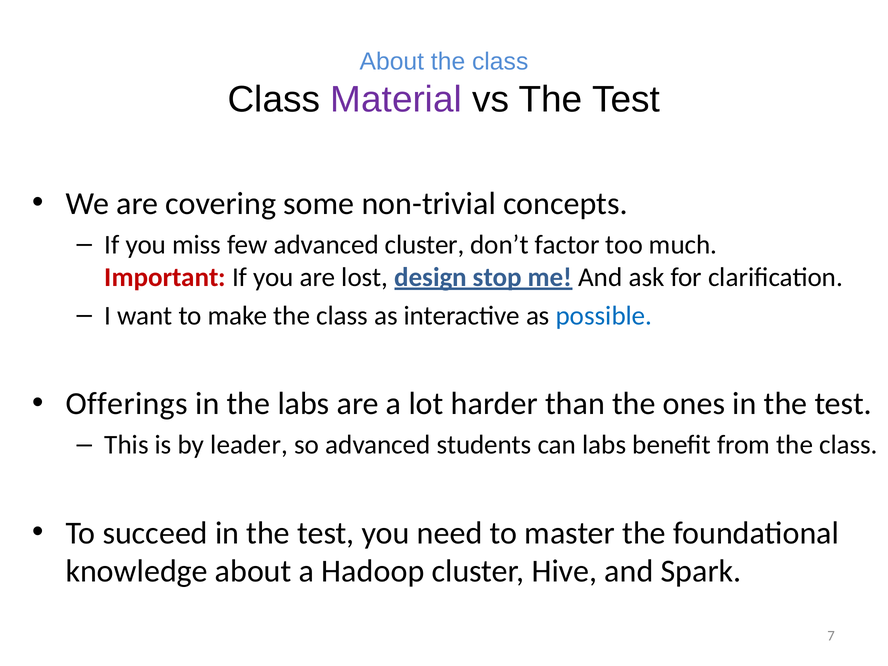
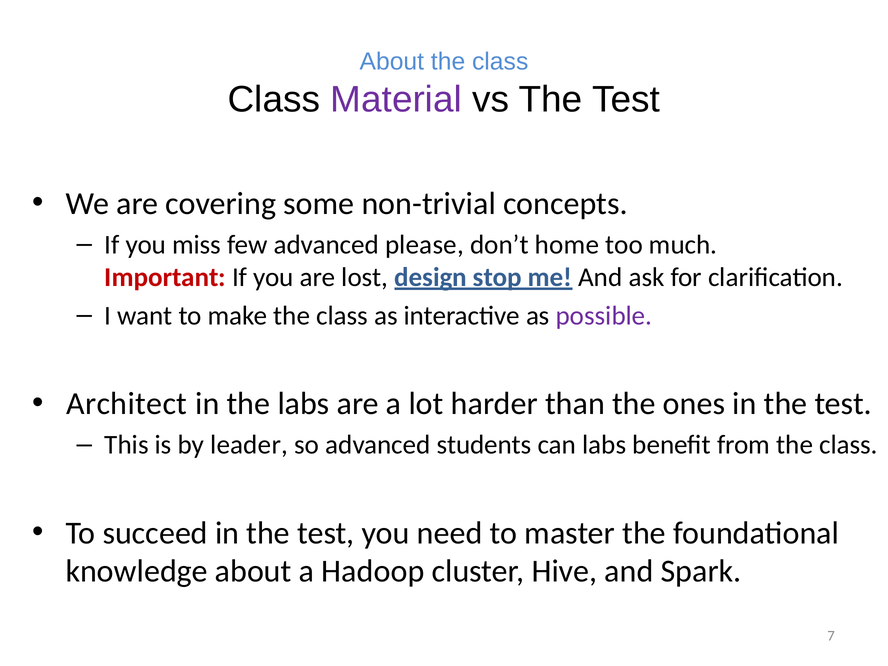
advanced cluster: cluster -> please (424, 245)
factor: factor -> home (567, 245)
possible colour: blue -> purple (604, 316)
Offerings: Offerings -> Architect (127, 404)
